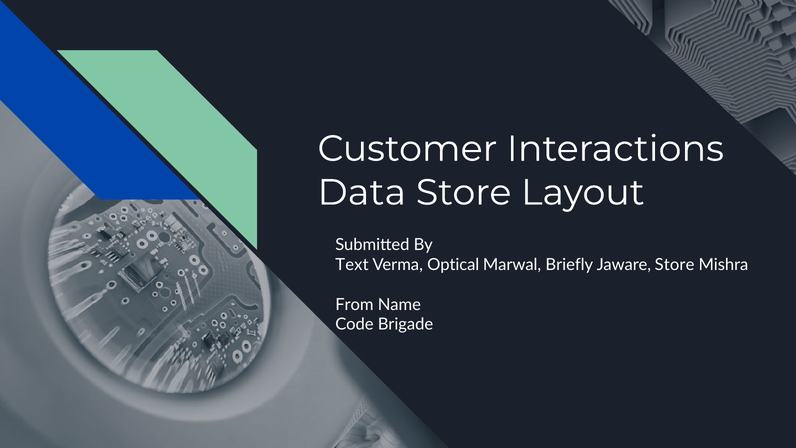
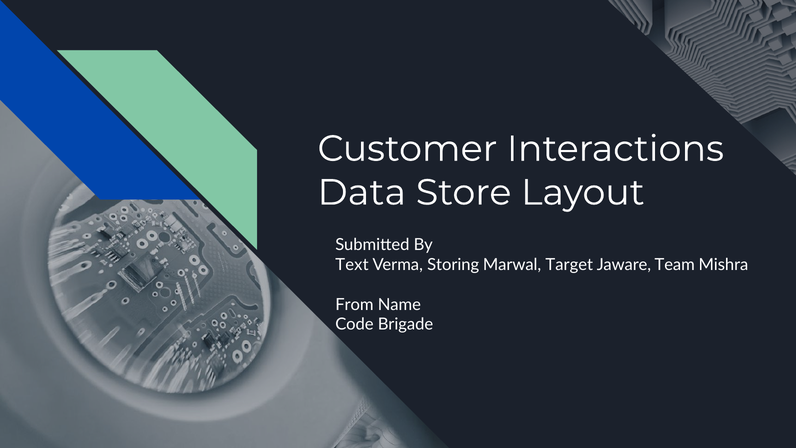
Optical: Optical -> Storing (453, 265)
Briefly: Briefly -> Target (569, 265)
Jaware Store: Store -> Team (675, 265)
